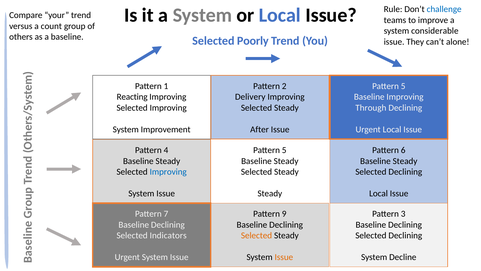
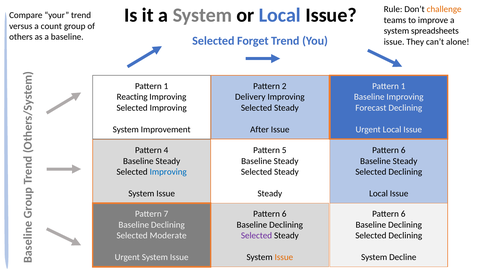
challenge colour: blue -> orange (444, 9)
considerable: considerable -> spreadsheets (435, 31)
Poorly: Poorly -> Forget (253, 41)
5: 5 -> 1 (403, 86)
Through: Through -> Forecast (371, 108)
9: 9 -> 6 (284, 214)
3: 3 -> 6 (403, 214)
Indicators: Indicators -> Moderate (168, 235)
Selected colour: orange -> purple (256, 235)
